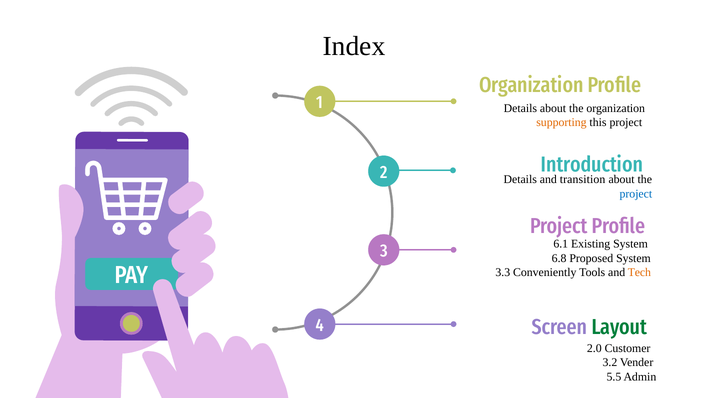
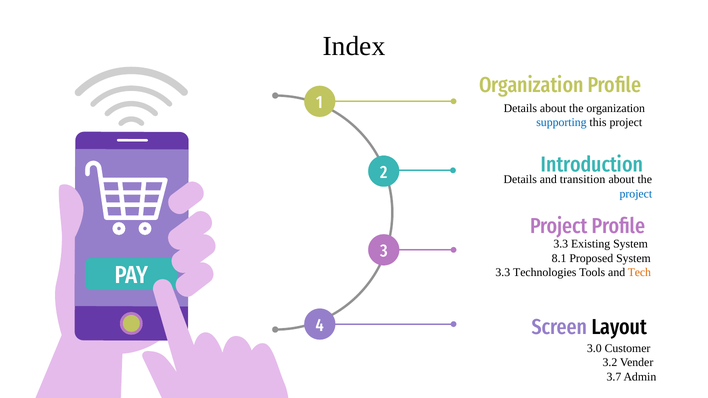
supporting colour: orange -> blue (561, 123)
6.1: 6.1 -> 3.3 (561, 244)
6.8: 6.8 -> 8.1 (559, 258)
Conveniently: Conveniently -> Technologies (545, 272)
Layout colour: green -> black (619, 327)
2.0: 2.0 -> 3.0 (594, 349)
5.5: 5.5 -> 3.7 (614, 377)
